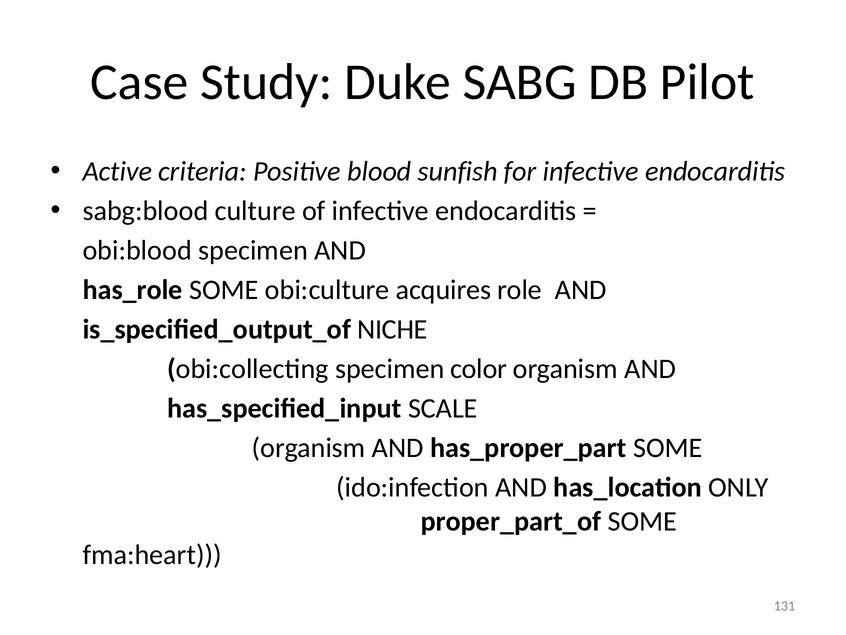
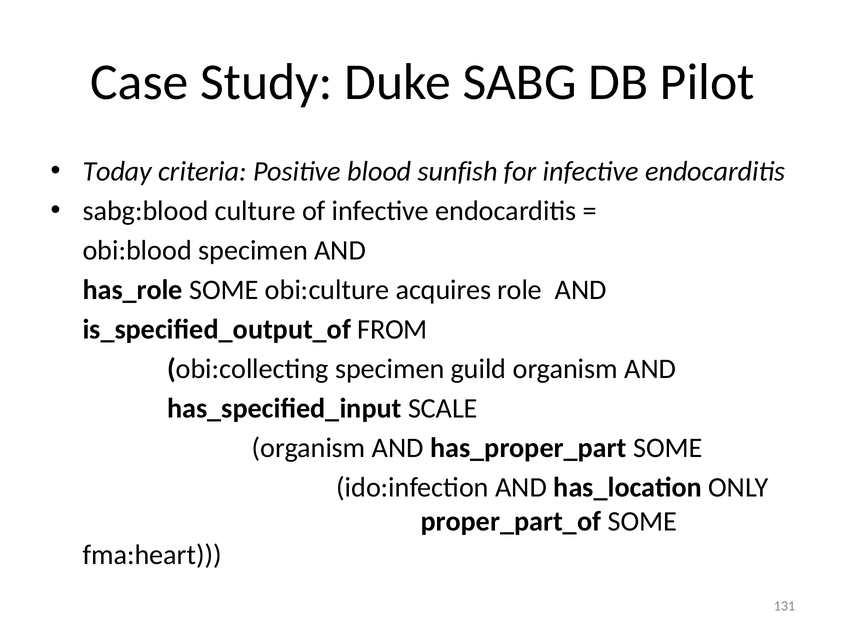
Active: Active -> Today (117, 171)
NICHE: NICHE -> FROM (392, 329)
color: color -> guild (479, 369)
